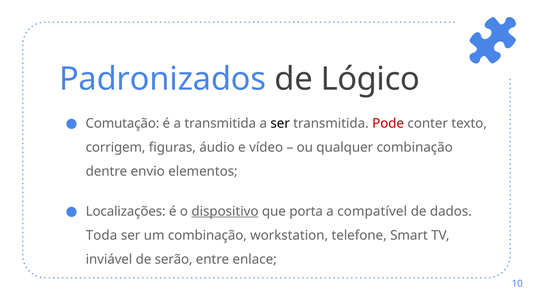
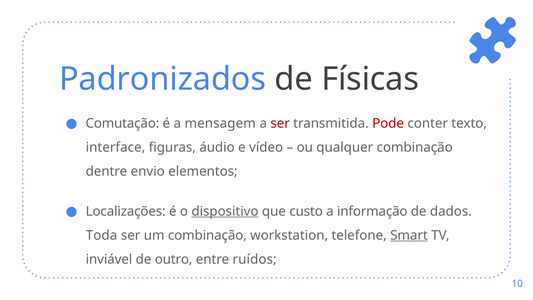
Lógico: Lógico -> Físicas (370, 79)
a transmitida: transmitida -> mensagem (220, 123)
ser colour: black -> red (280, 123)
corrigem: corrigem -> interface (115, 147)
porta: porta -> custo (306, 211)
compatível: compatível -> informação (372, 211)
Smart underline: none -> present (409, 235)
serão: serão -> outro (174, 259)
enlace: enlace -> ruídos (255, 259)
